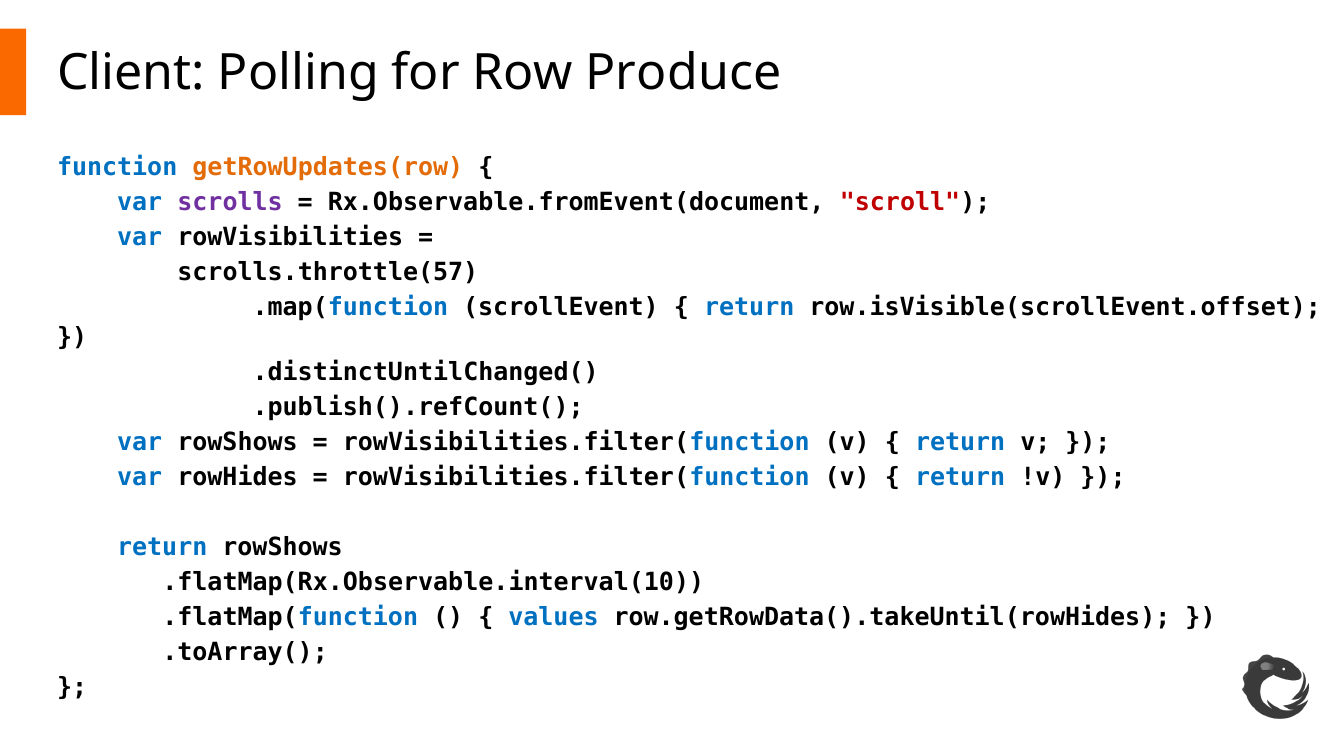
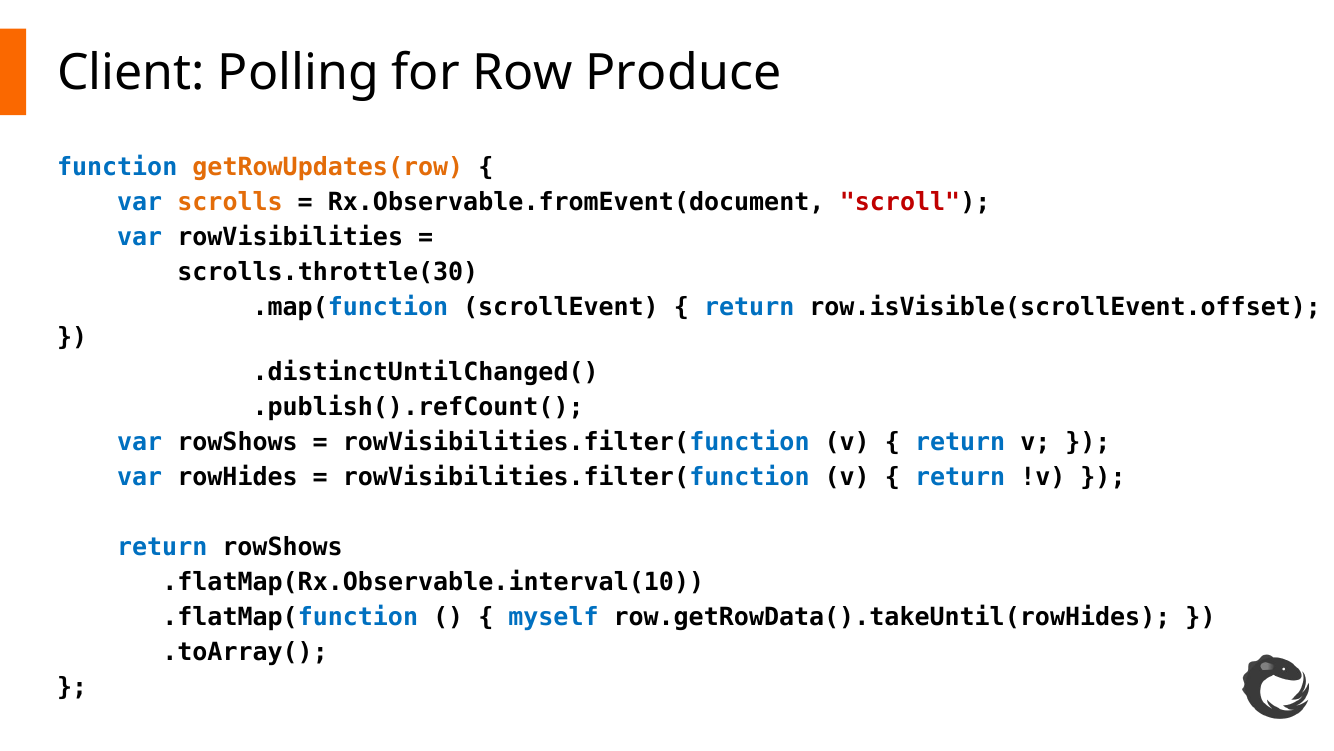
scrolls colour: purple -> orange (230, 202)
scrolls.throttle(57: scrolls.throttle(57 -> scrolls.throttle(30 (328, 272)
values: values -> myself (553, 617)
